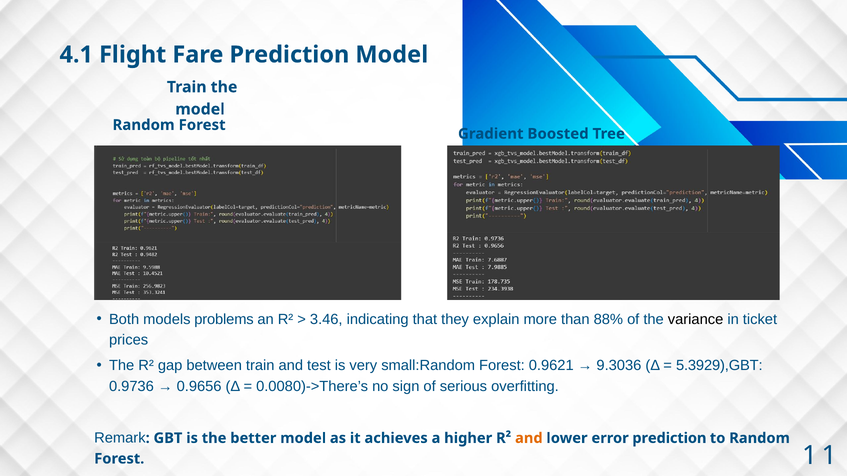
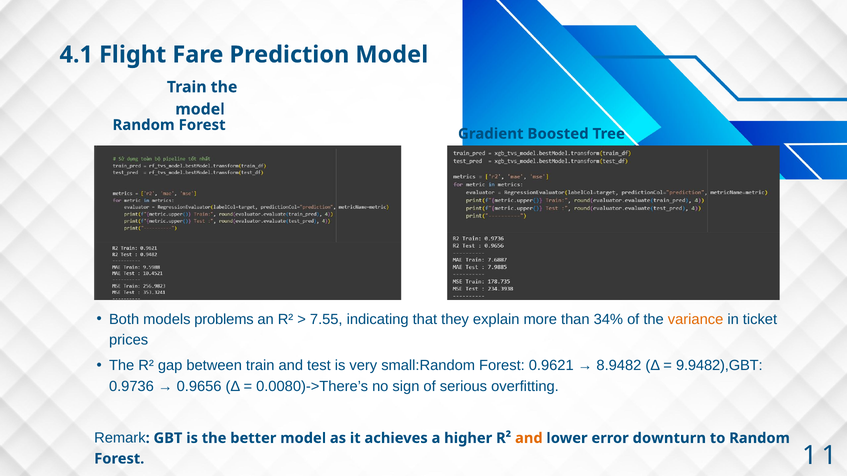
3.46: 3.46 -> 7.55 (326, 320)
88%: 88% -> 34% (608, 320)
variance colour: black -> orange (696, 320)
9.3036: 9.3036 -> 8.9482 (619, 366)
5.3929),GBT: 5.3929),GBT -> 9.9482),GBT (719, 366)
error prediction: prediction -> downturn (669, 438)
